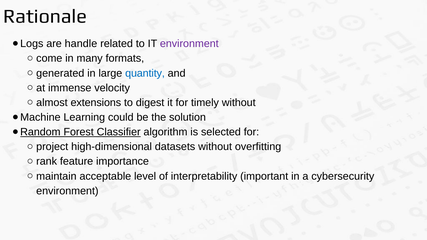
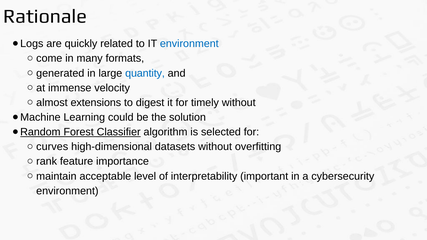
handle: handle -> quickly (81, 44)
environment colour: purple -> blue (189, 44)
project: project -> curves (52, 147)
